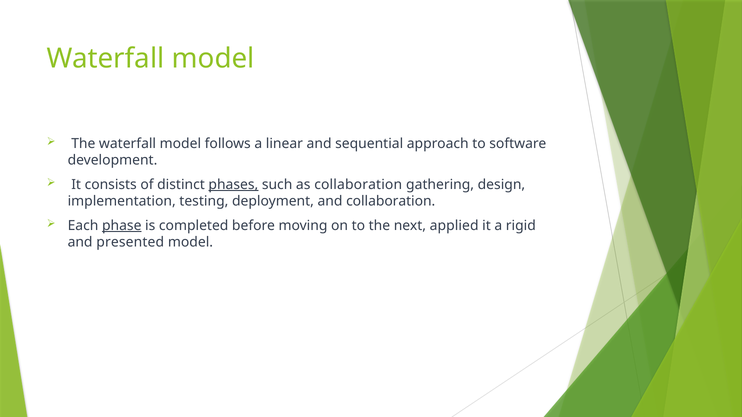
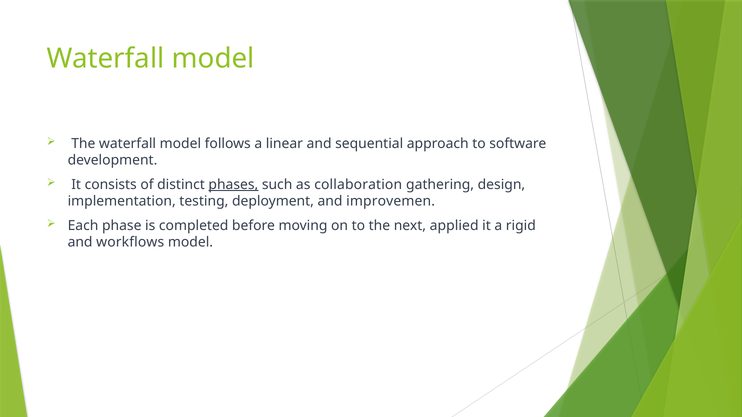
and collaboration: collaboration -> improvemen (391, 201)
phase underline: present -> none (122, 226)
presented: presented -> workflows (130, 243)
